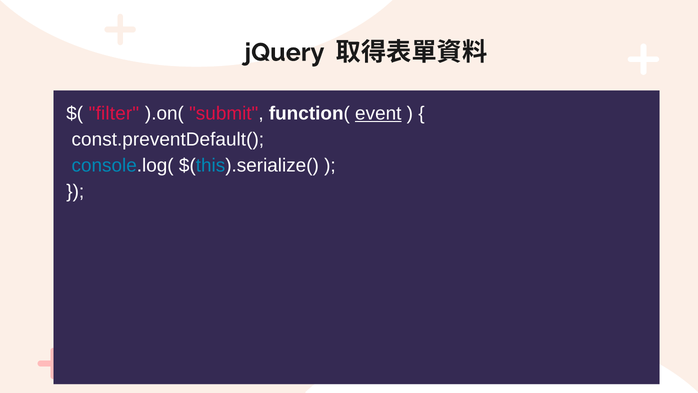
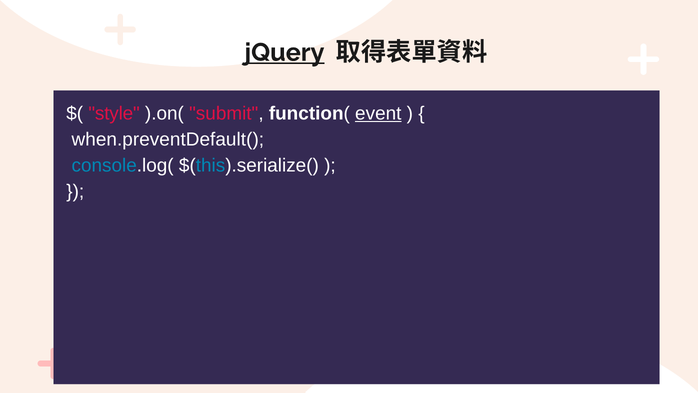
jQuery underline: none -> present (284, 52)
filter: filter -> style (114, 113)
const.preventDefault(: const.preventDefault( -> when.preventDefault( (168, 139)
